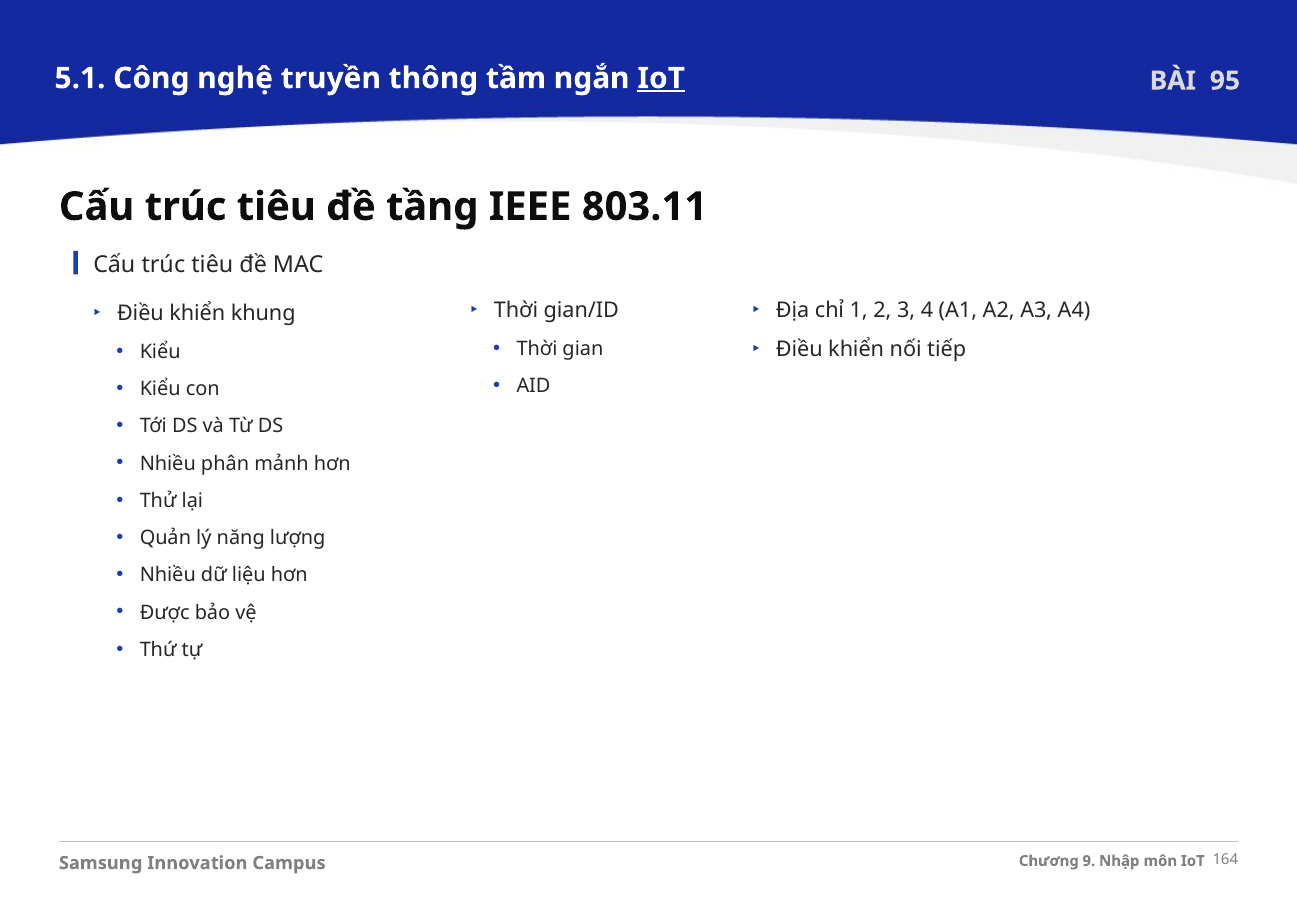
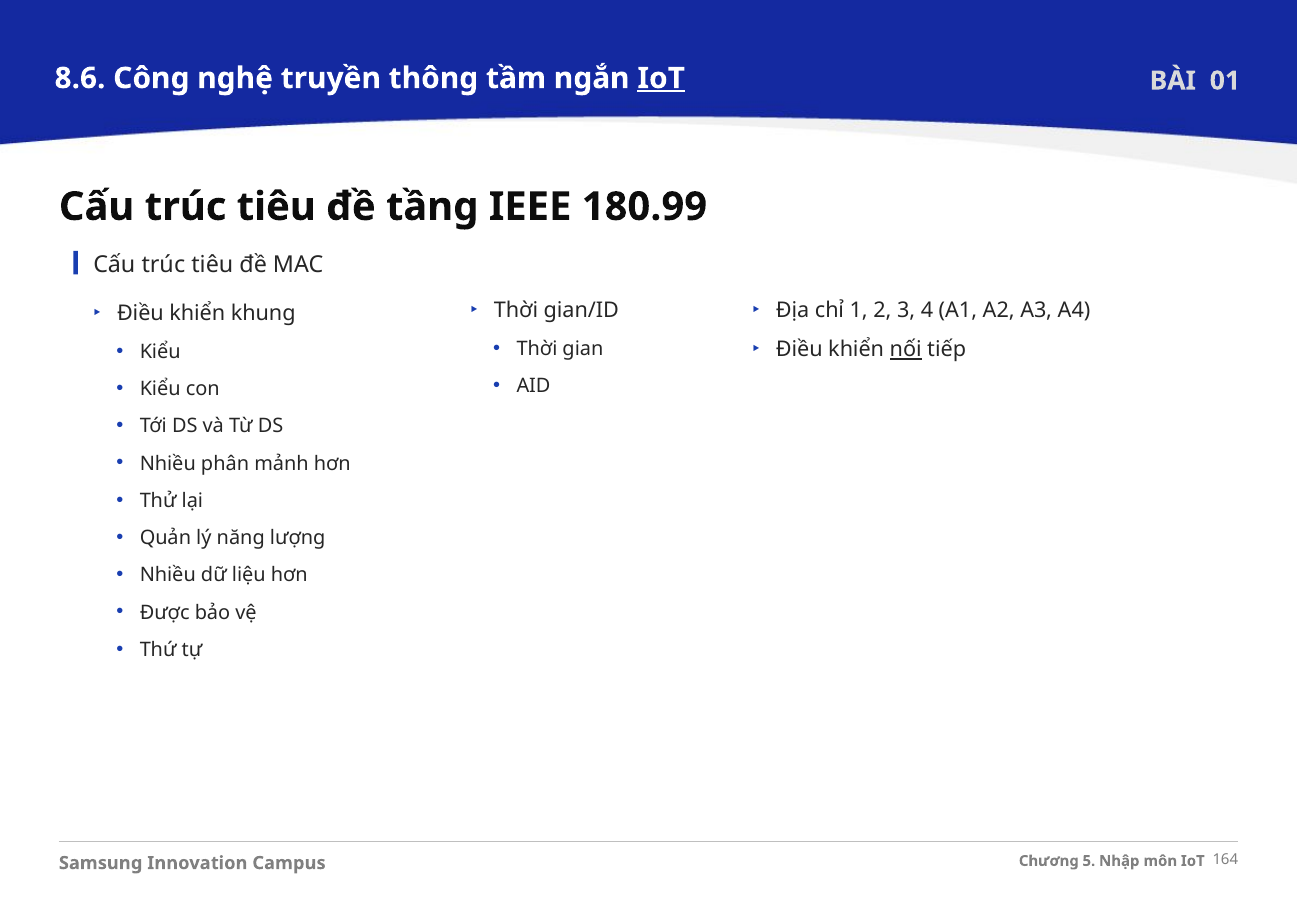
5.1: 5.1 -> 8.6 (80, 78)
95: 95 -> 01 (1225, 81)
803.11: 803.11 -> 180.99 (644, 207)
nối underline: none -> present (906, 350)
9: 9 -> 5 (1089, 861)
